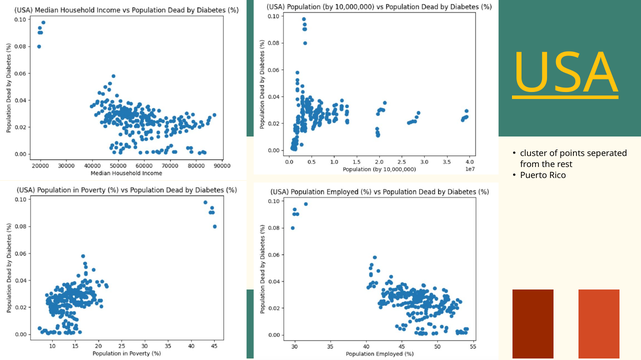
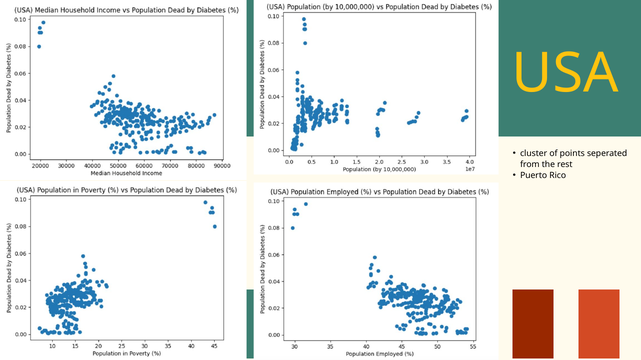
USA underline: present -> none (565, 74)
